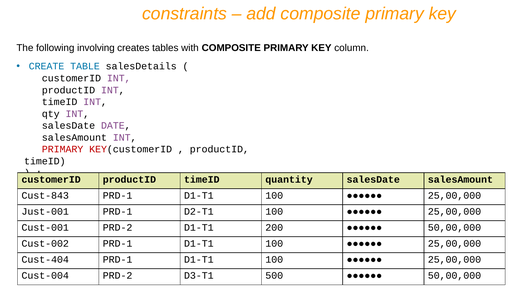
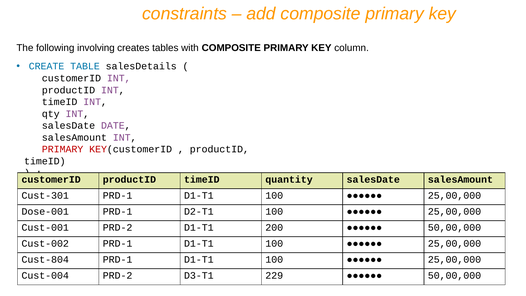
Cust-843: Cust-843 -> Cust-301 (45, 196)
Just-001: Just-001 -> Dose-001 (45, 212)
Cust-404: Cust-404 -> Cust-804 (45, 260)
500: 500 -> 229 (274, 276)
